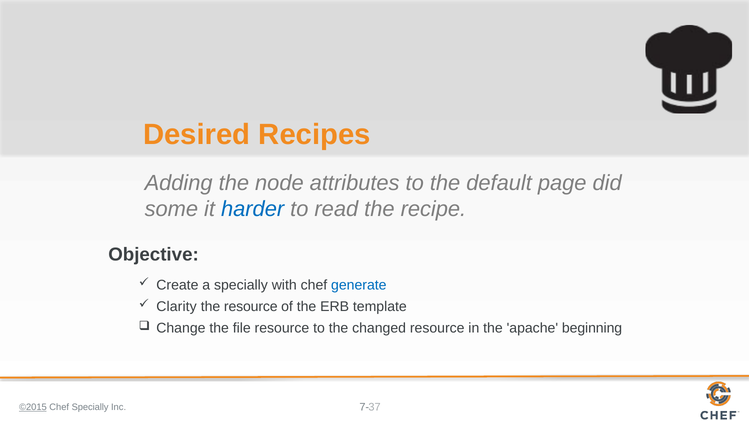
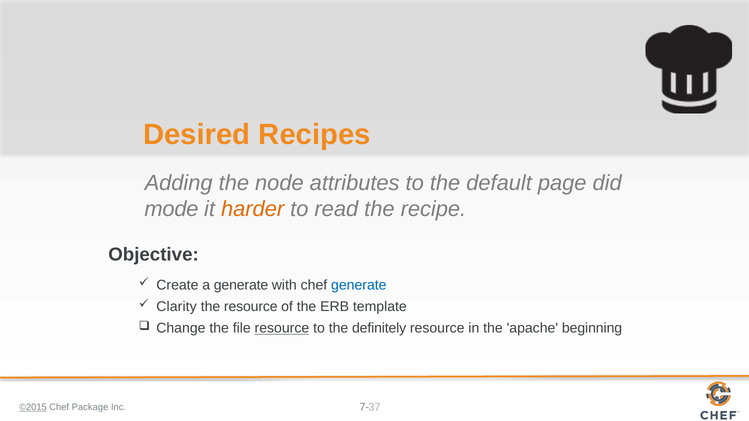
some: some -> mode (171, 209)
harder colour: blue -> orange (253, 209)
a specially: specially -> generate (241, 285)
resource underline: none -> present (282, 328)
changed: changed -> definitely (379, 328)
Chef Specially: Specially -> Package (90, 408)
